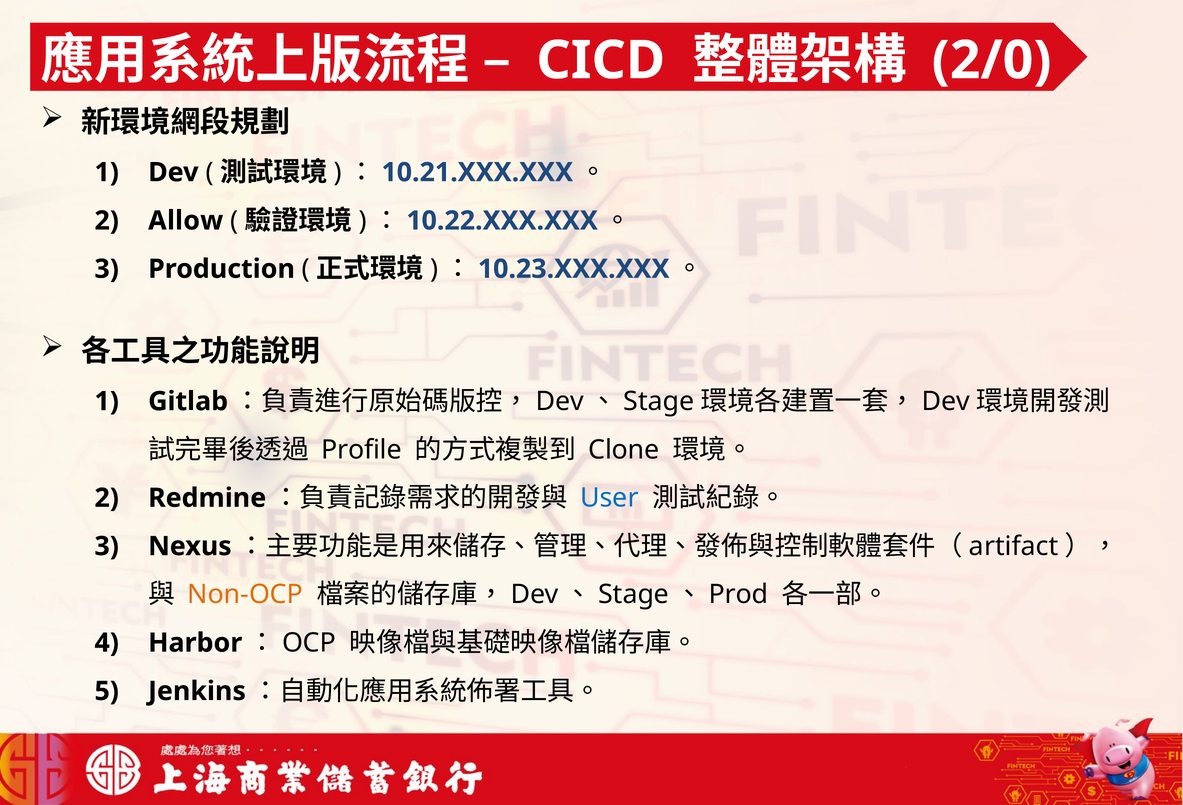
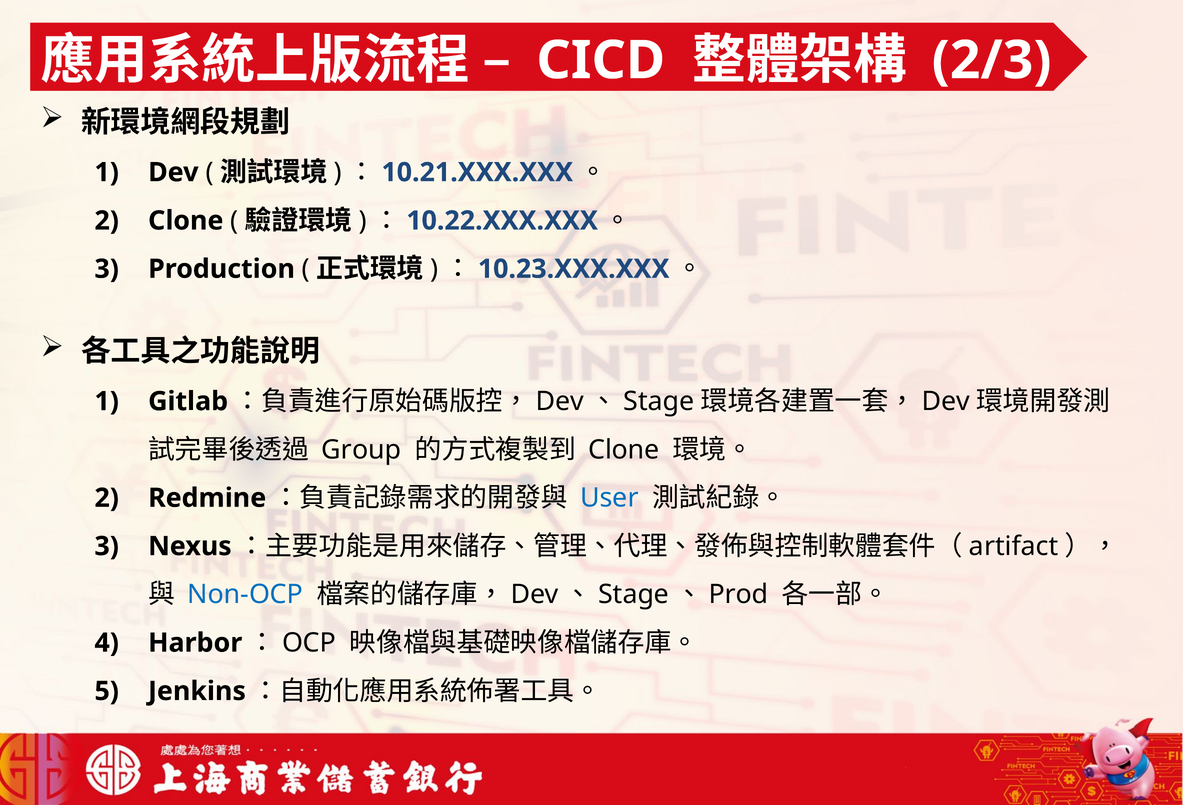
2/0: 2/0 -> 2/3 (992, 60)
Allow: Allow -> Clone (186, 221)
Profile: Profile -> Group (361, 450)
Non-OCP colour: orange -> blue (245, 594)
